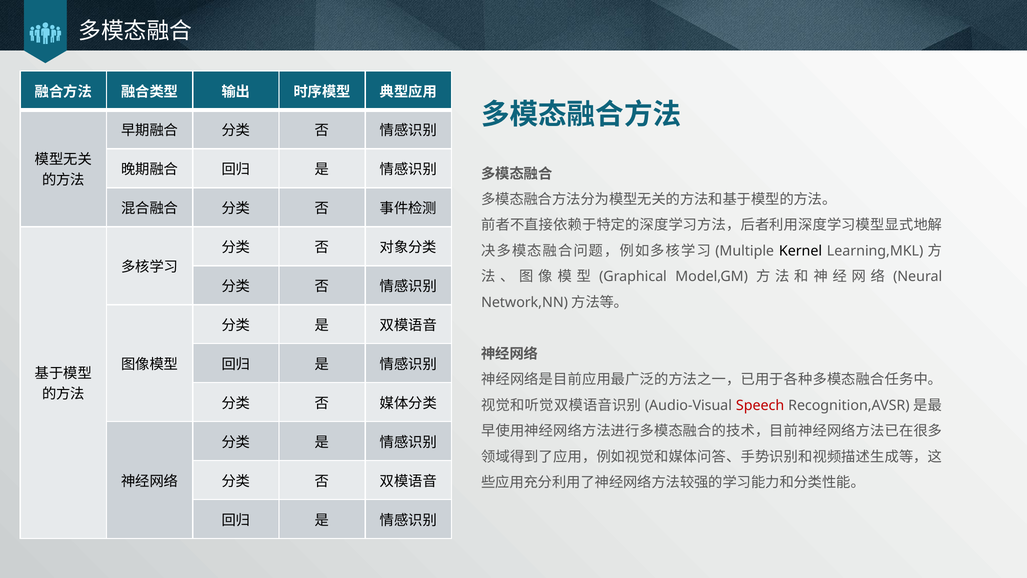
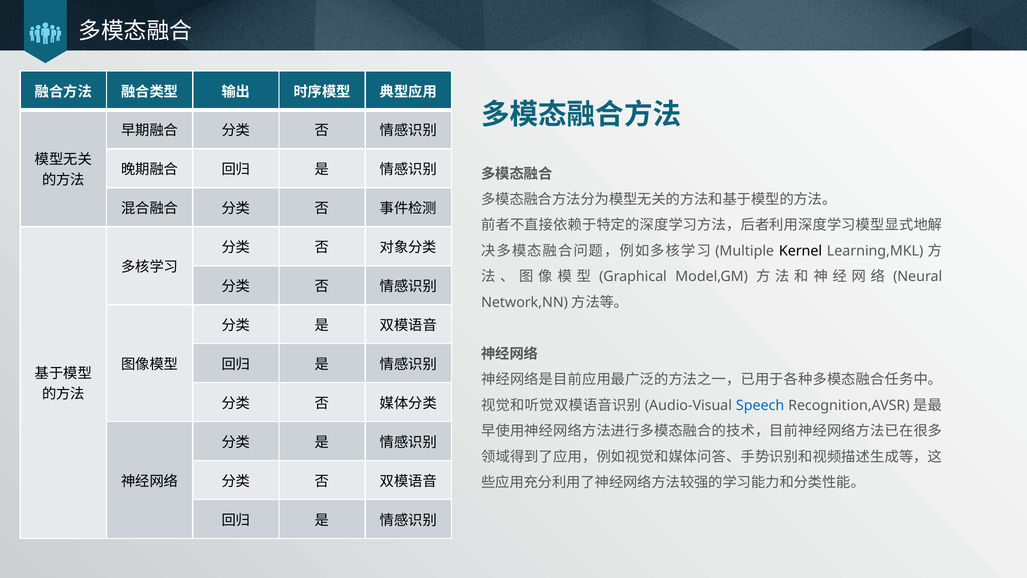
Speech colour: red -> blue (760, 405)
